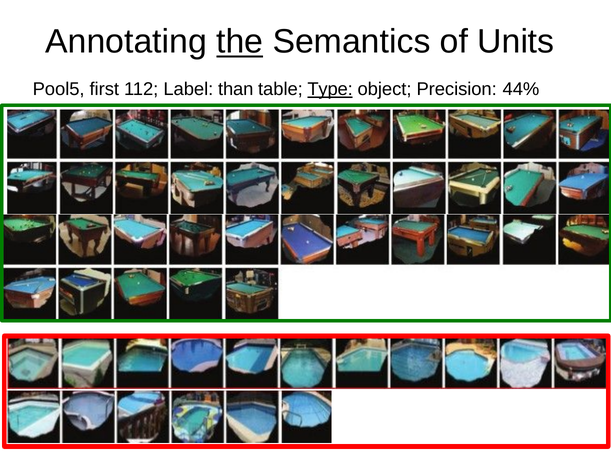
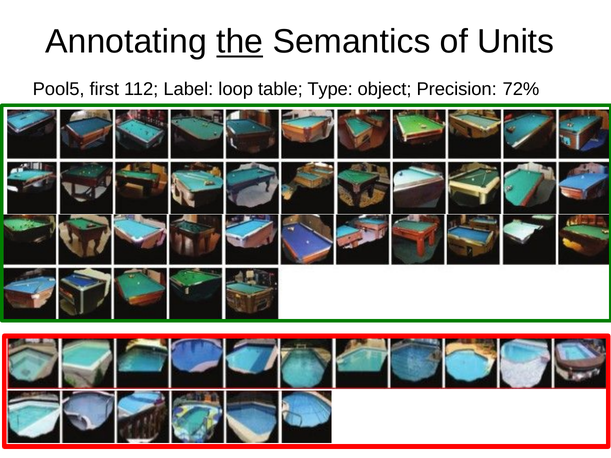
than: than -> loop (236, 89)
Type underline: present -> none (330, 89)
44%: 44% -> 72% (521, 89)
